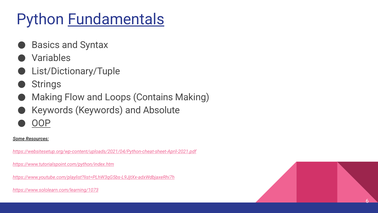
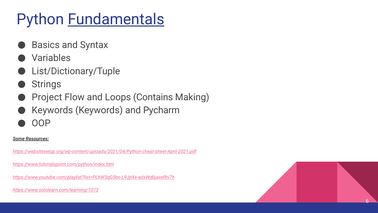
Making: Making -> Project (47, 97)
Absolute: Absolute -> Pycharm (161, 110)
OOP underline: present -> none (41, 123)
